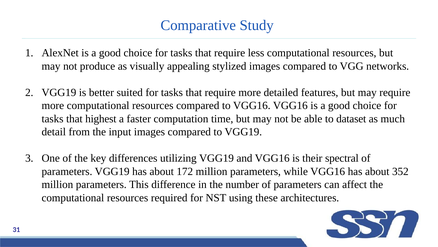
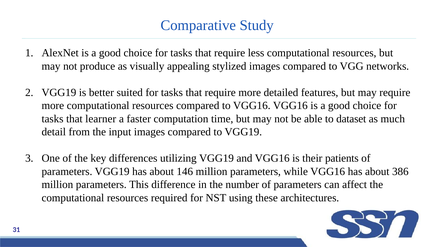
highest: highest -> learner (101, 118)
spectral: spectral -> patients (342, 158)
172: 172 -> 146 (185, 171)
352: 352 -> 386 (400, 171)
